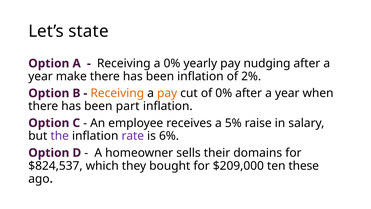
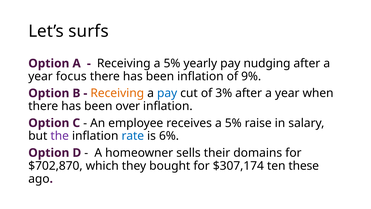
state: state -> surfs (88, 31)
Receiving a 0%: 0% -> 5% (172, 63)
make: make -> focus (71, 76)
2%: 2% -> 9% (251, 76)
pay colour: orange -> blue (167, 93)
of 0%: 0% -> 3% (224, 93)
part: part -> over (128, 106)
rate colour: purple -> blue (133, 136)
$824,537: $824,537 -> $702,870 (55, 166)
$209,000: $209,000 -> $307,174 (238, 166)
